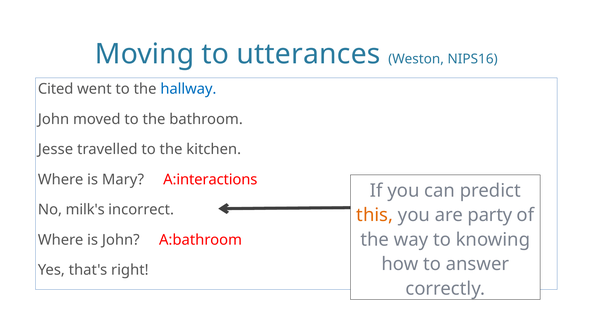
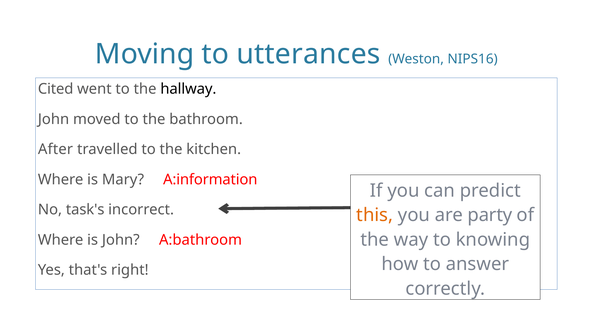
hallway colour: blue -> black (188, 89)
Jesse: Jesse -> After (55, 149)
A:interactions: A:interactions -> A:information (210, 179)
milk's: milk's -> task's (85, 209)
